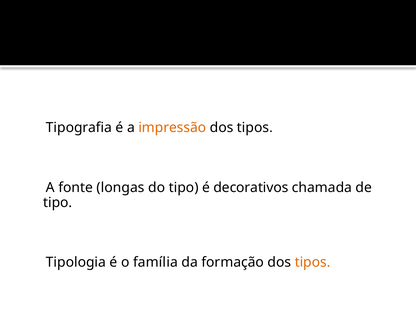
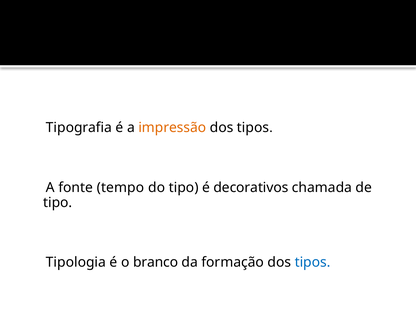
longas: longas -> tempo (121, 188)
família: família -> branco (156, 262)
tipos colour: orange -> blue (313, 262)
